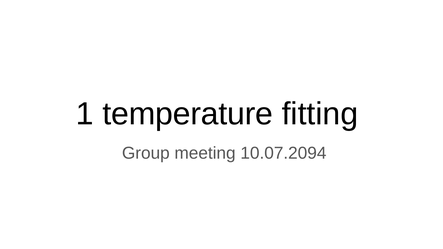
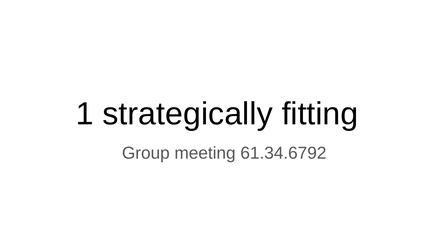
temperature: temperature -> strategically (188, 114)
10.07.2094: 10.07.2094 -> 61.34.6792 (283, 153)
